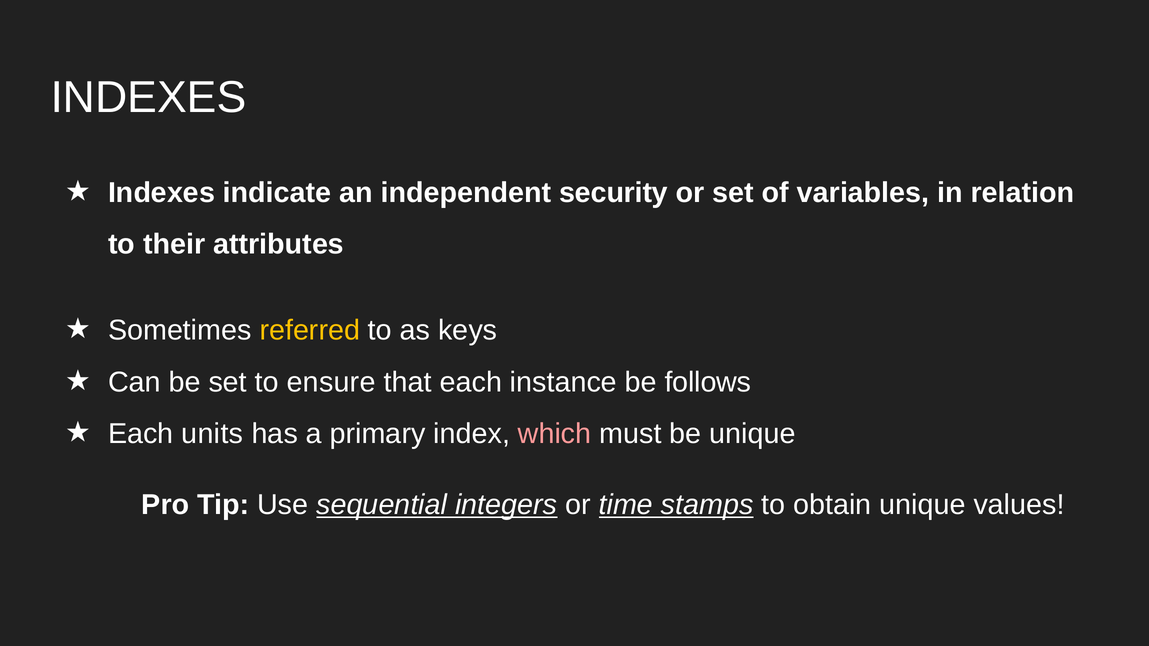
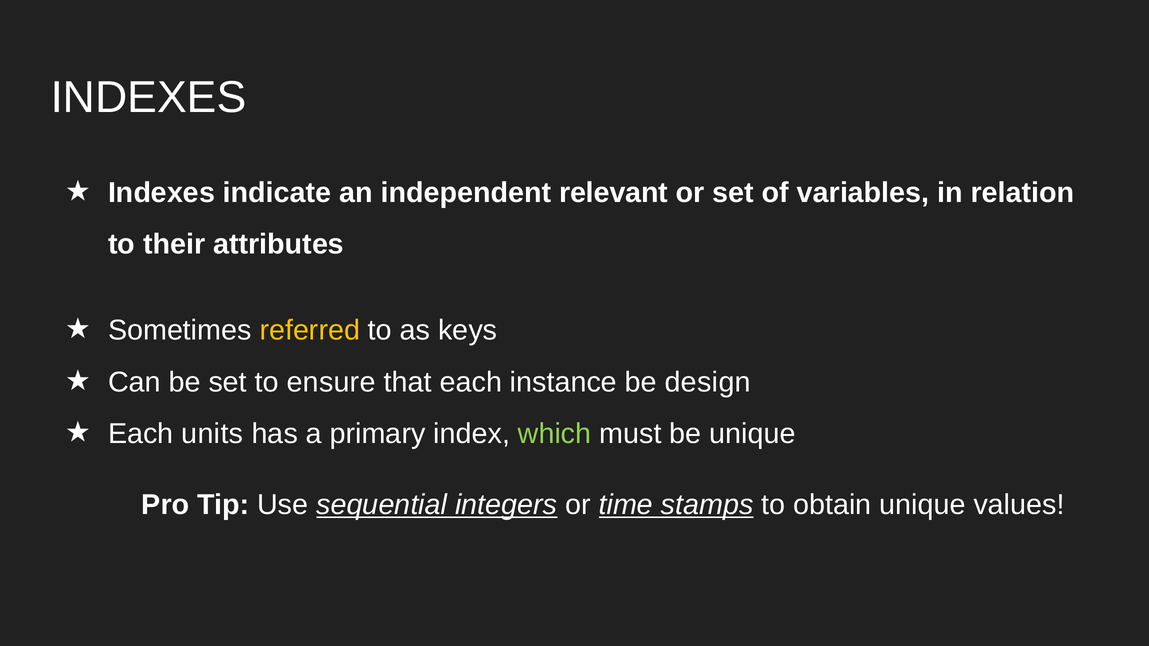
security: security -> relevant (614, 193)
follows: follows -> design (708, 382)
which colour: pink -> light green (555, 434)
